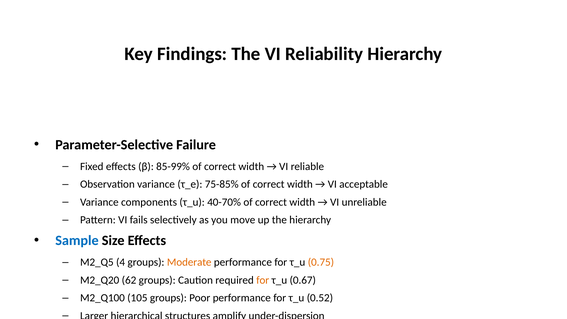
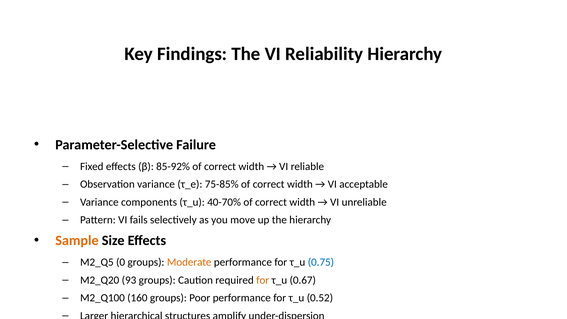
85-99%: 85-99% -> 85-92% (173, 166)
Sample colour: blue -> orange (77, 240)
4: 4 -> 0 (121, 262)
0.75 colour: orange -> blue (321, 262)
62: 62 -> 93 (129, 280)
105: 105 -> 160 (137, 298)
